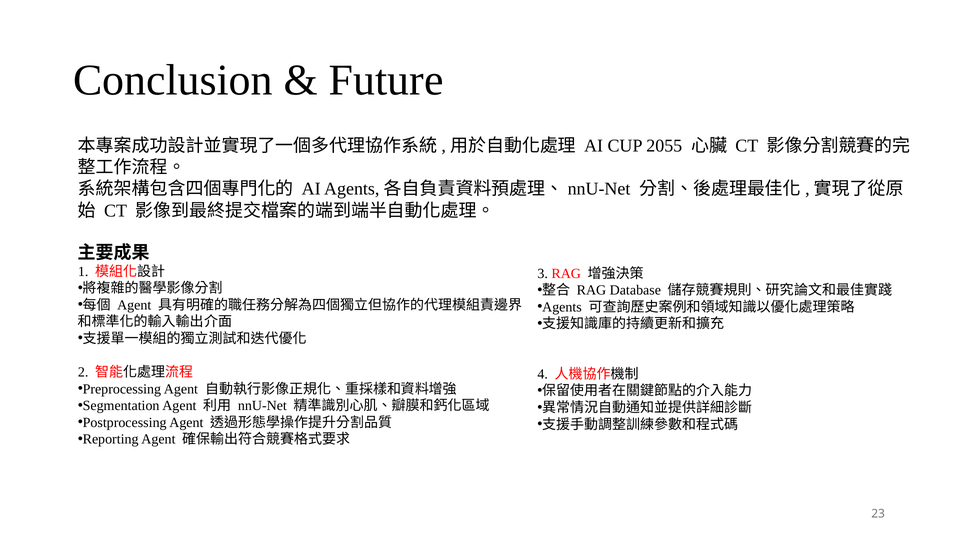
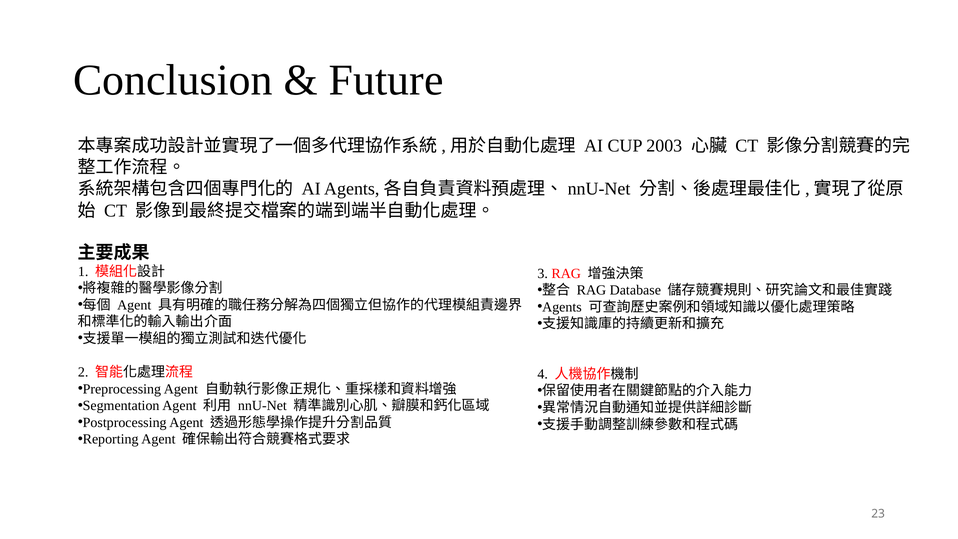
2055: 2055 -> 2003 (664, 146)
